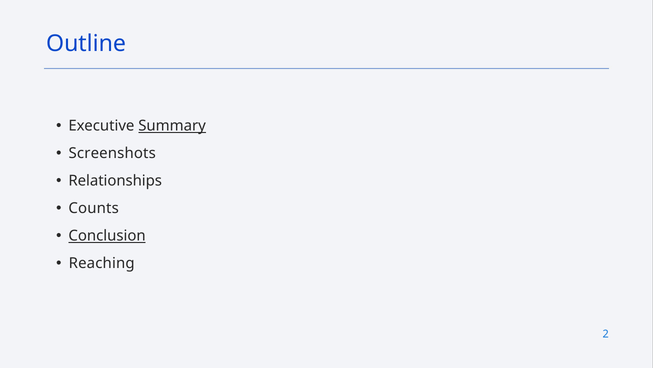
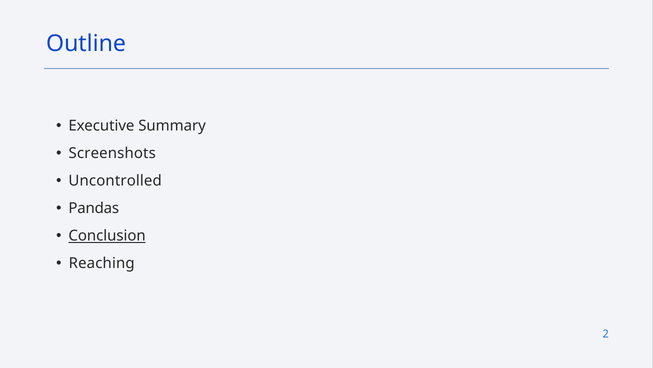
Summary underline: present -> none (172, 126)
Relationships: Relationships -> Uncontrolled (115, 181)
Counts: Counts -> Pandas (94, 208)
